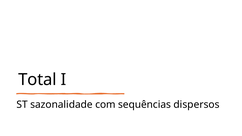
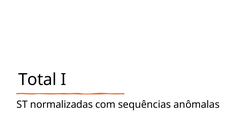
sazonalidade: sazonalidade -> normalizadas (61, 105)
dispersos: dispersos -> anômalas (197, 105)
